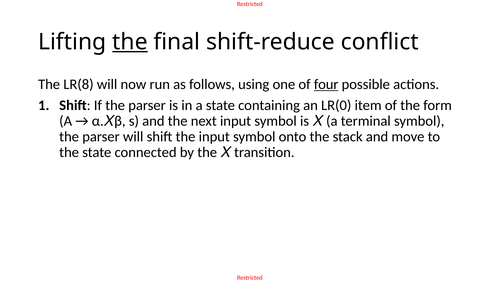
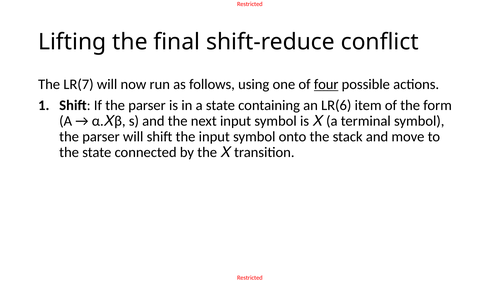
the underline: present -> none (130, 42)
LR(8: LR(8 -> LR(7 (78, 85)
LR(0: LR(0 -> LR(6 (336, 105)
